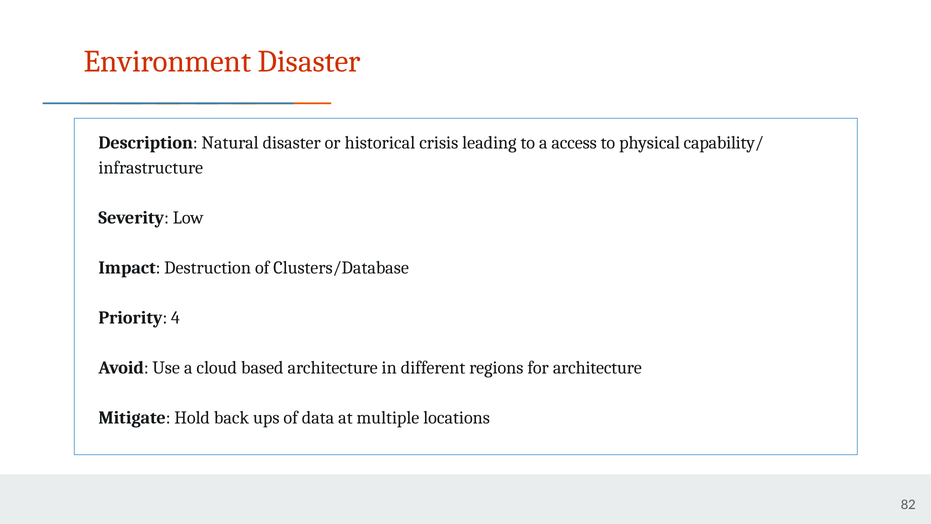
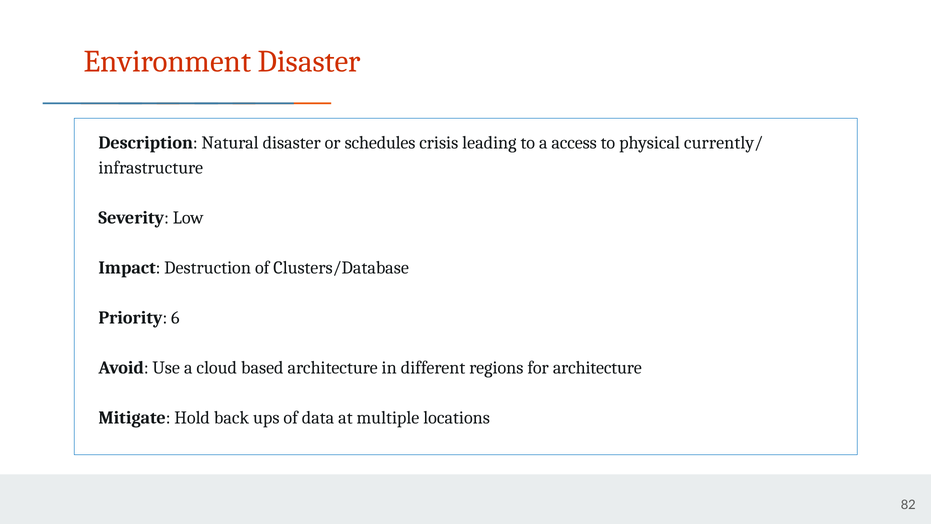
historical: historical -> schedules (380, 143)
capability/: capability/ -> currently/ (724, 143)
4: 4 -> 6 (175, 317)
